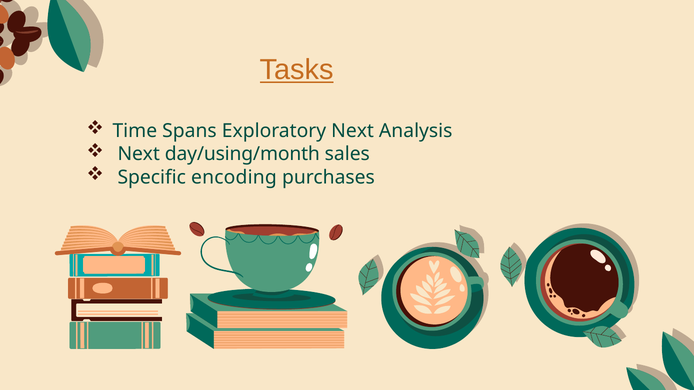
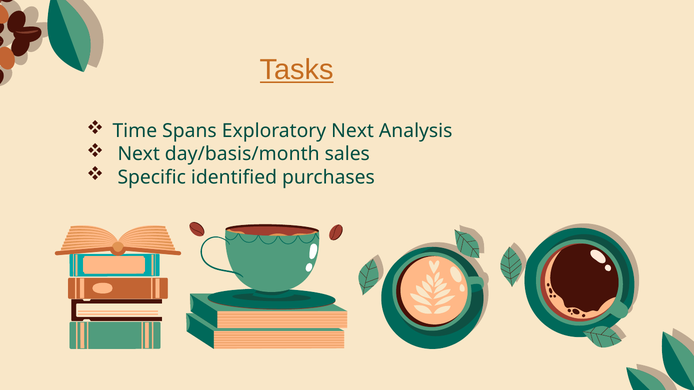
day/using/month: day/using/month -> day/basis/month (242, 154)
encoding: encoding -> identified (234, 177)
